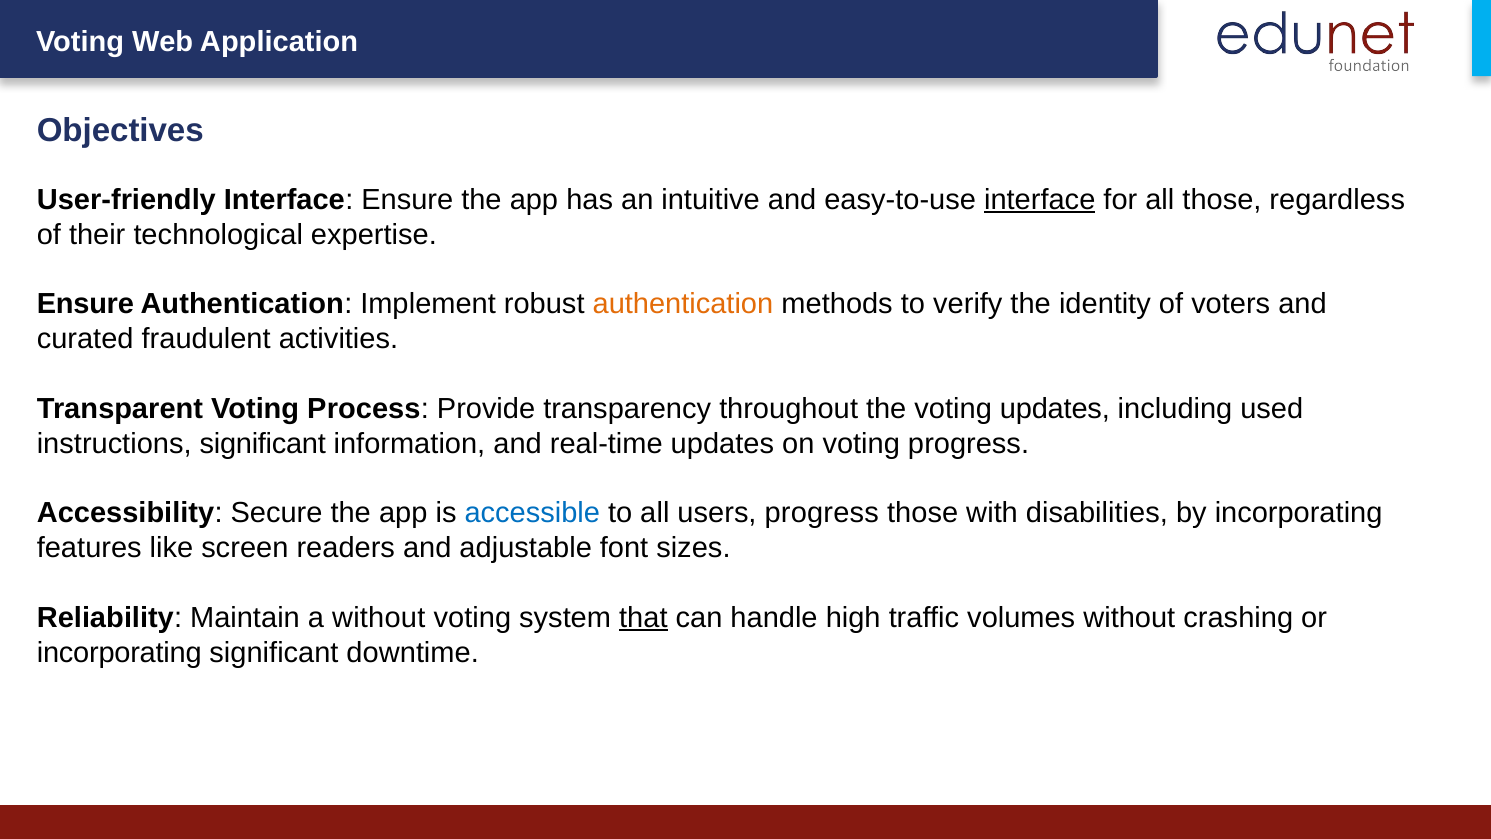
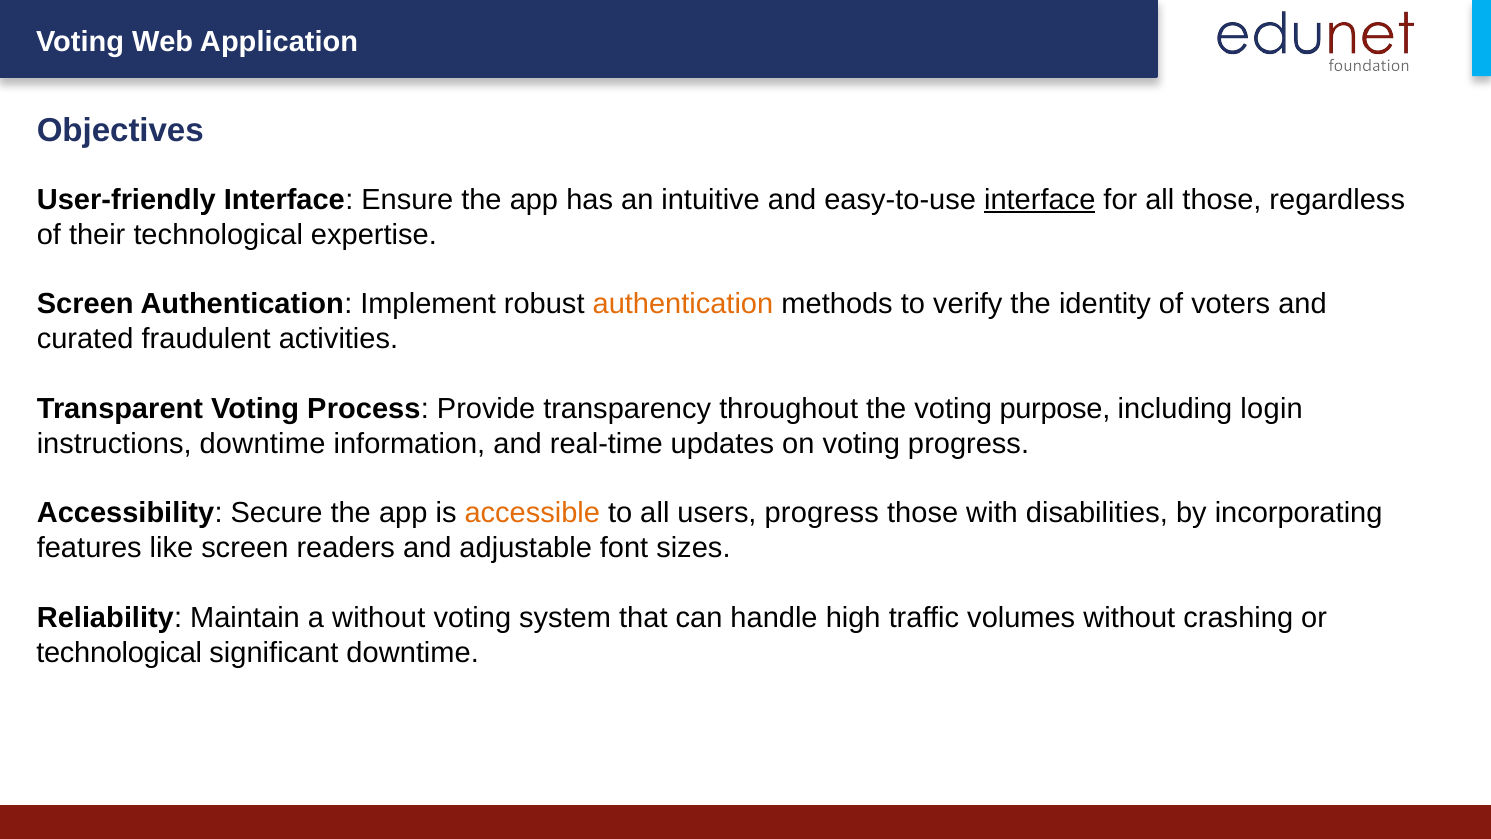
Ensure: Ensure -> Screen (85, 304)
voting updates: updates -> purpose (1055, 409)
used: used -> login (1272, 409)
instructions significant: significant -> downtime (263, 443)
accessible colour: blue -> orange (532, 513)
that underline: present -> none (643, 617)
incorporating: incorporating -> technological (119, 652)
